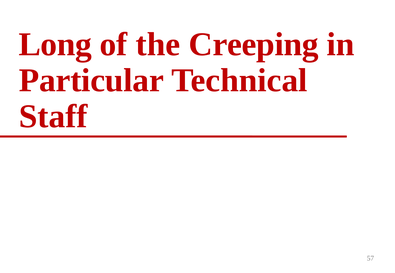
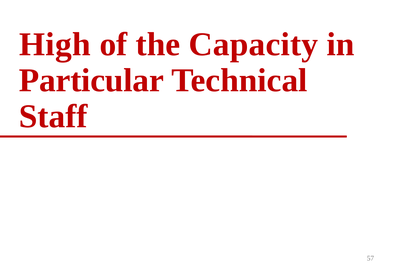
Long: Long -> High (55, 44)
Creeping: Creeping -> Capacity (253, 44)
